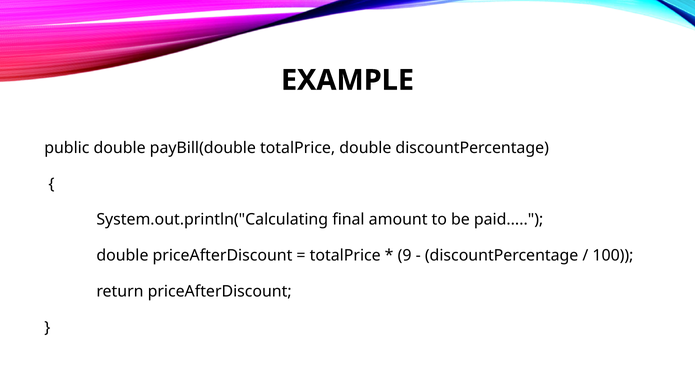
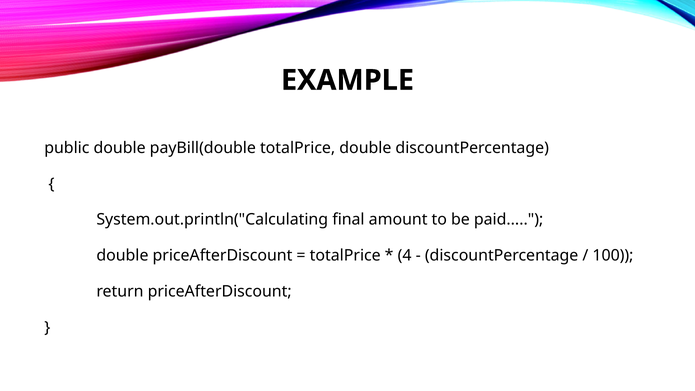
9: 9 -> 4 (405, 256)
